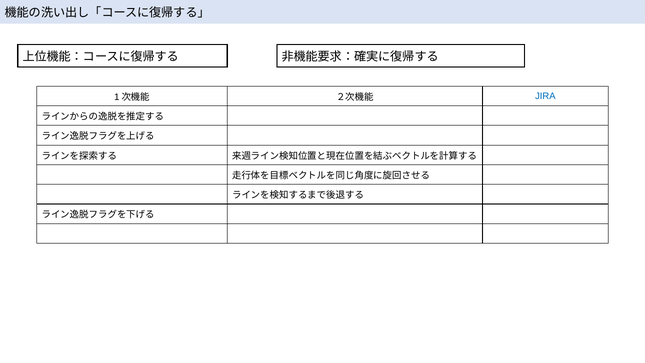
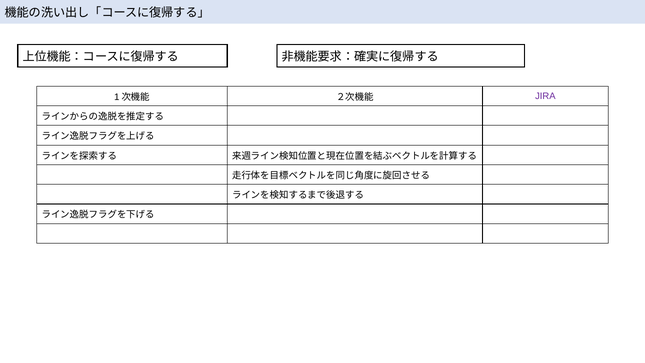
JIRA colour: blue -> purple (545, 96)
